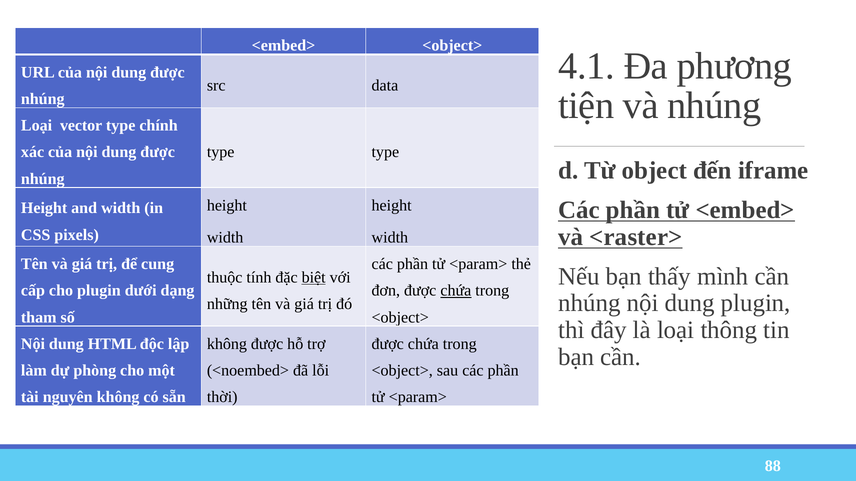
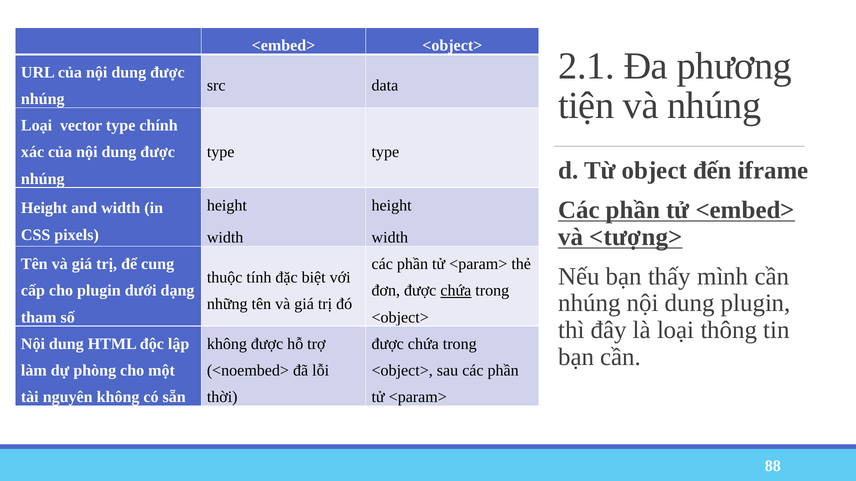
4.1: 4.1 -> 2.1 (586, 66)
<raster>: <raster> -> <tượng> (636, 237)
biệt underline: present -> none (314, 278)
